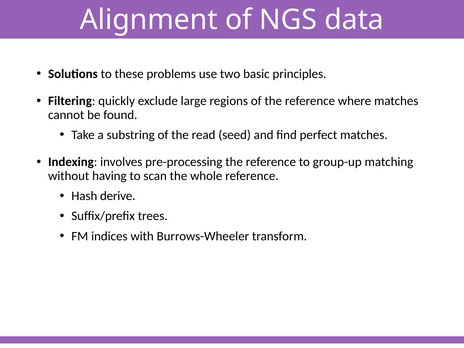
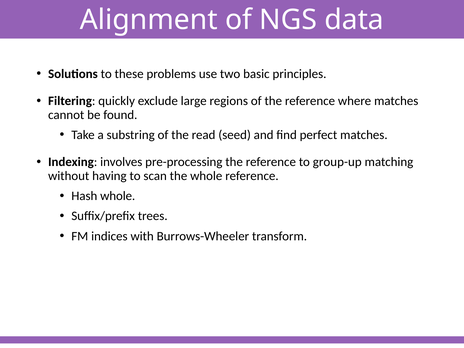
Hash derive: derive -> whole (118, 196)
